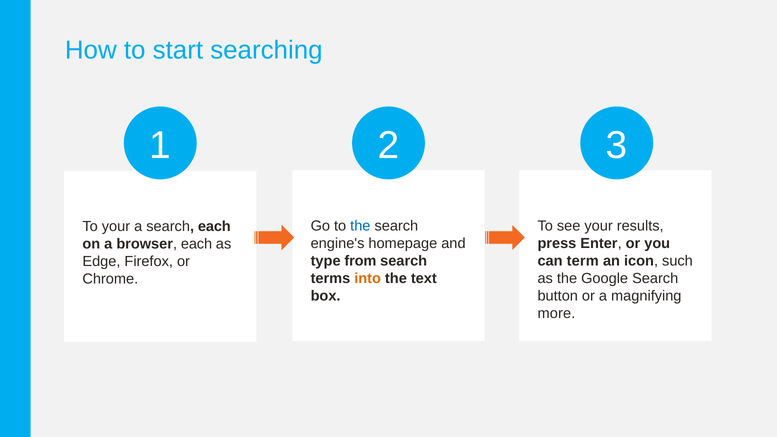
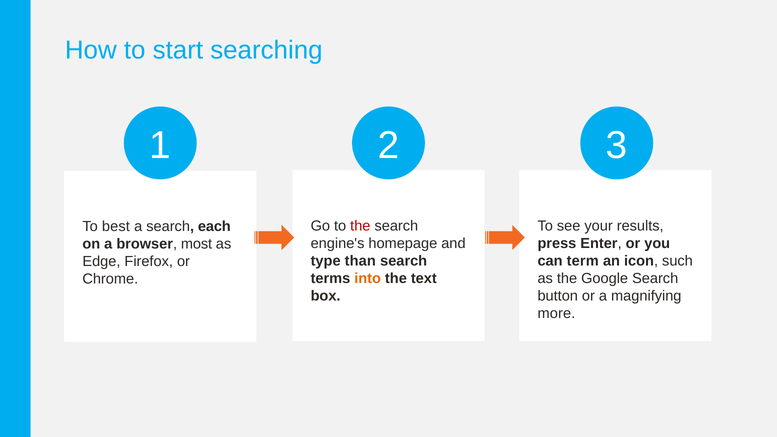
the colour: blue -> red (360, 226)
To your: your -> best (116, 226)
browser each: each -> most (197, 244)
from: from -> than (360, 261)
